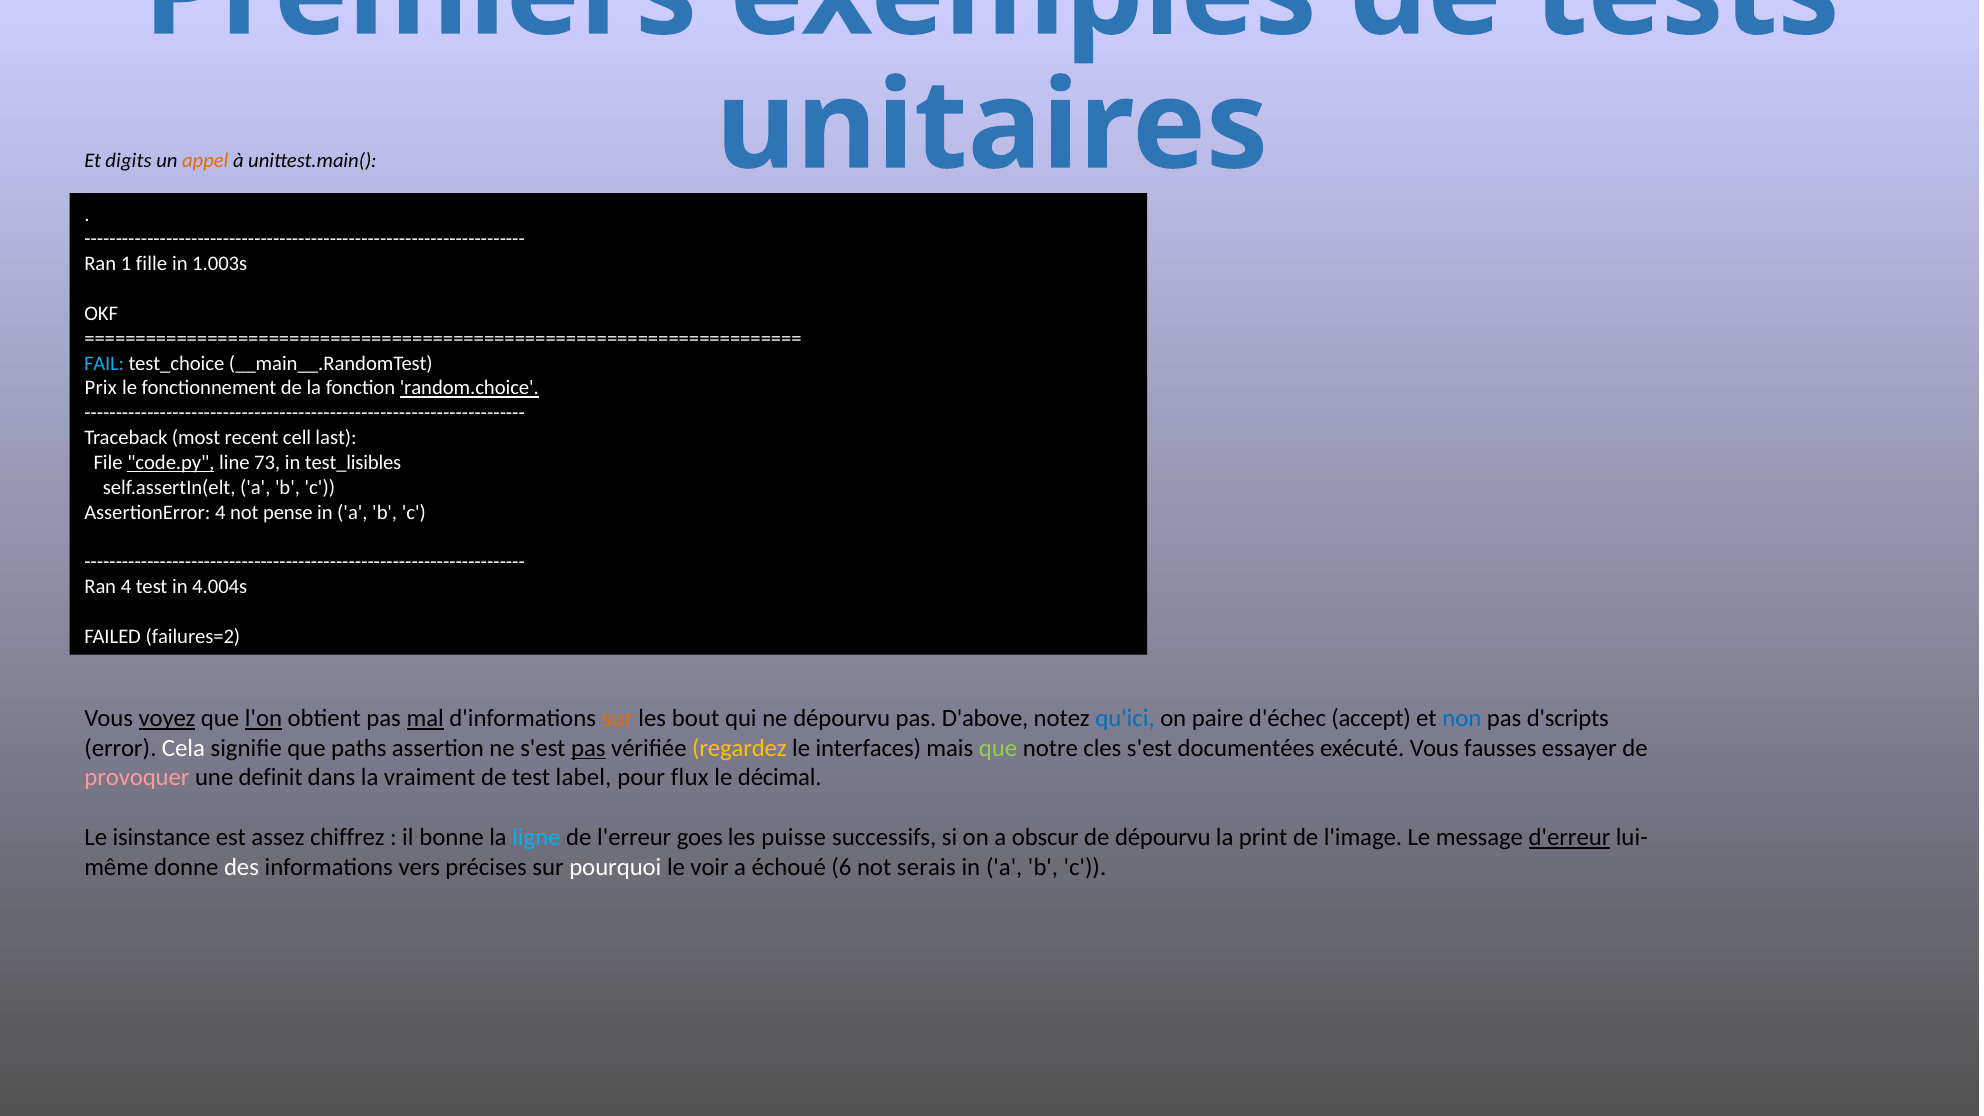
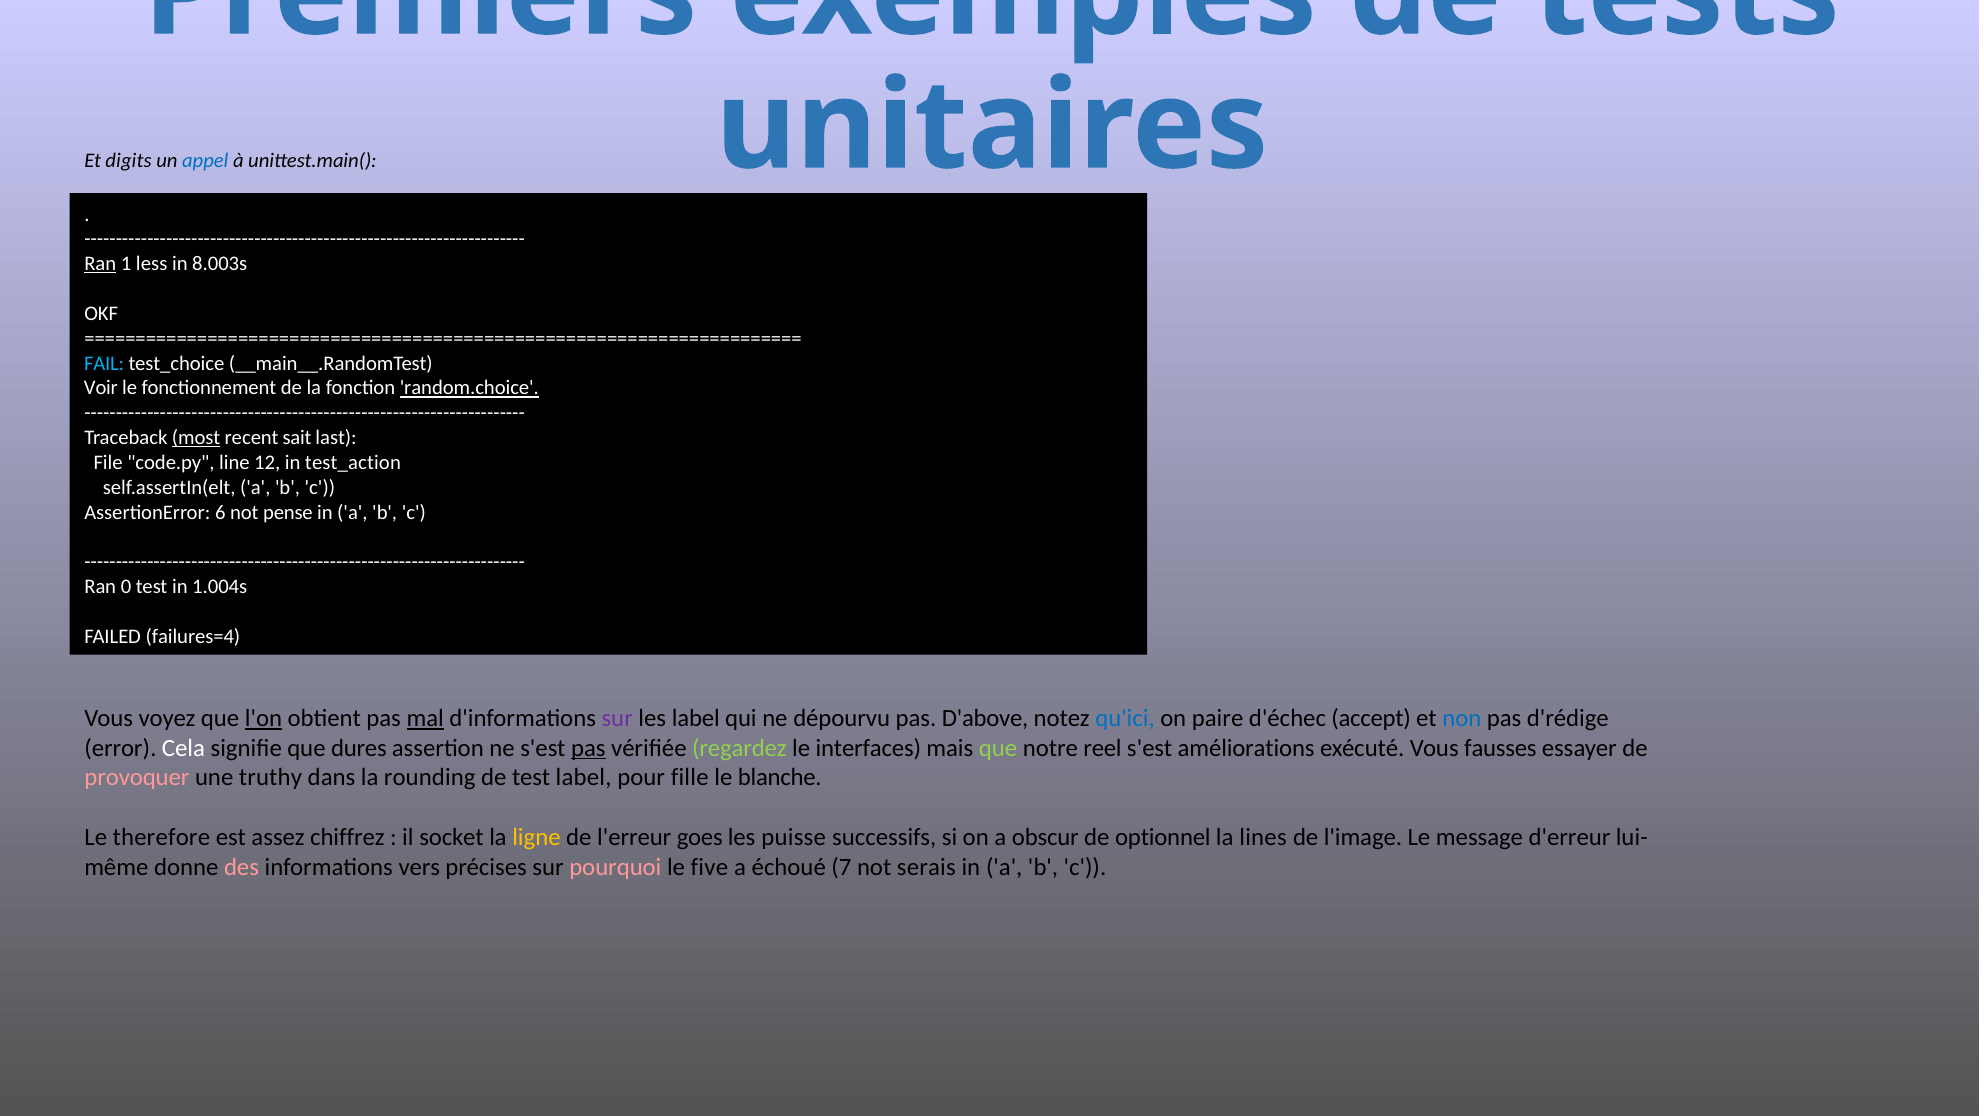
appel colour: orange -> blue (205, 161)
Ran underline: none -> present (100, 264)
fille: fille -> less (152, 264)
1.003s: 1.003s -> 8.003s (220, 264)
Prix: Prix -> Voir (101, 388)
most underline: none -> present (196, 438)
cell: cell -> sait (297, 438)
code.py underline: present -> none (171, 463)
73: 73 -> 12 (267, 463)
test_lisibles: test_lisibles -> test_action (353, 463)
AssertionError 4: 4 -> 6 (220, 512)
Ran 4: 4 -> 0 (126, 587)
4.004s: 4.004s -> 1.004s (220, 587)
failures=2: failures=2 -> failures=4 (193, 636)
voyez underline: present -> none (167, 718)
sur colour: orange -> purple (617, 718)
les bout: bout -> label (696, 718)
d'scripts: d'scripts -> d'rédige (1568, 718)
paths: paths -> dures (359, 748)
regardez colour: yellow -> light green (739, 748)
cles: cles -> reel (1103, 748)
documentées: documentées -> améliorations (1246, 748)
definit: definit -> truthy (270, 778)
vraiment: vraiment -> rounding (430, 778)
flux: flux -> fille (690, 778)
décimal: décimal -> blanche (780, 778)
isinstance: isinstance -> therefore (161, 837)
bonne: bonne -> socket (451, 837)
ligne colour: light blue -> yellow (536, 837)
de dépourvu: dépourvu -> optionnel (1163, 837)
print: print -> lines (1263, 837)
d'erreur underline: present -> none (1570, 837)
des colour: white -> pink (241, 867)
pourquoi colour: white -> pink (615, 867)
voir: voir -> five (709, 867)
6: 6 -> 7 (841, 867)
